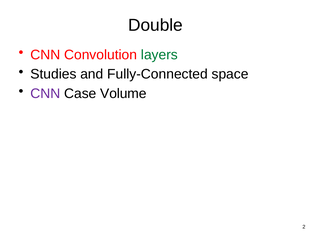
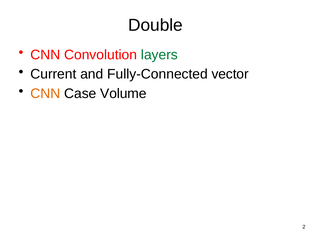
Studies: Studies -> Current (53, 74)
space: space -> vector (230, 74)
CNN colour: purple -> orange (45, 94)
